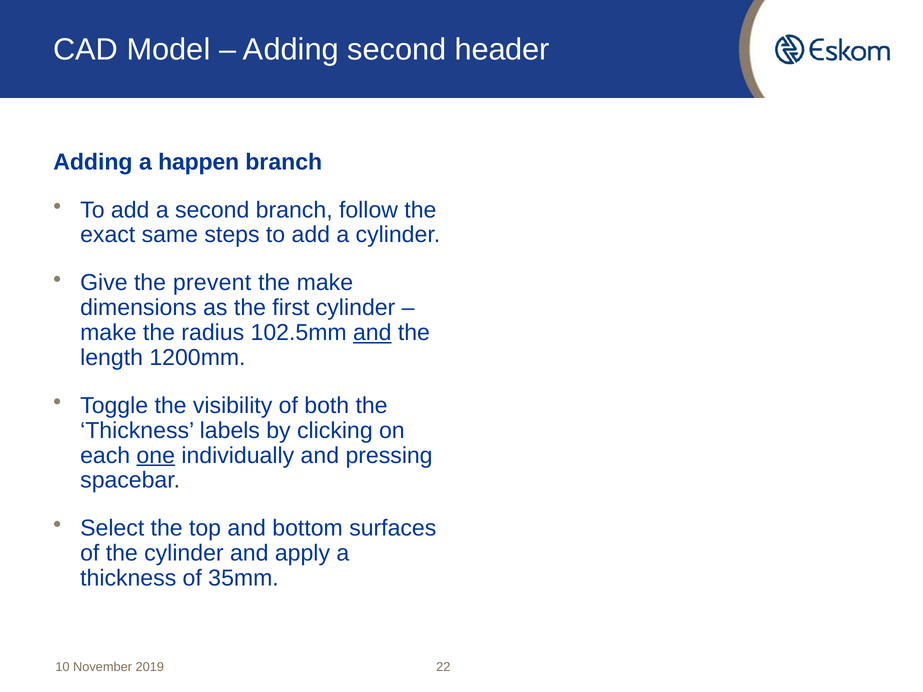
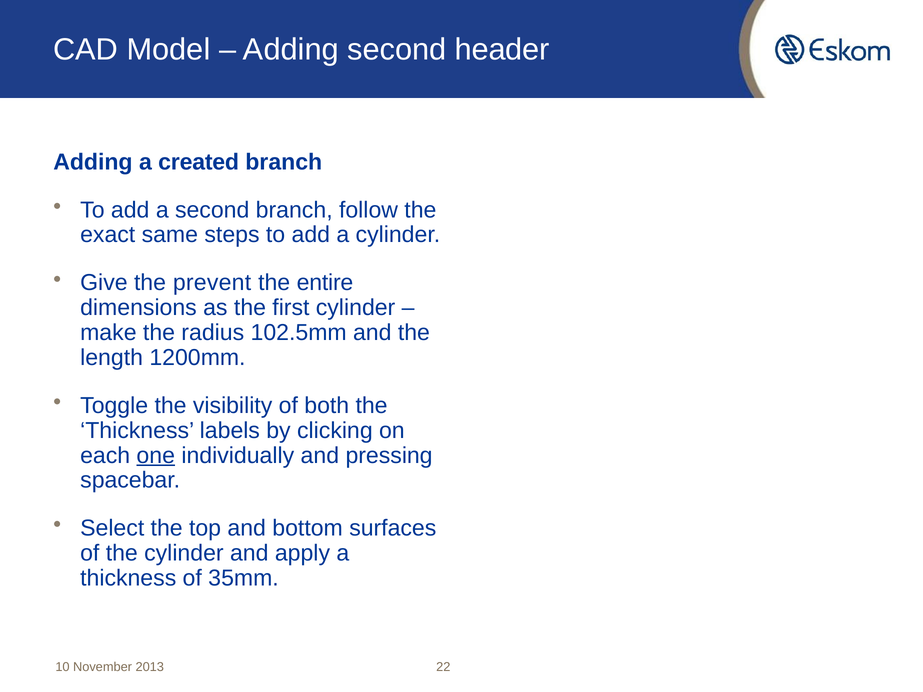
happen: happen -> created (199, 162)
the make: make -> entire (325, 283)
and underline: present -> none (372, 333)
2019: 2019 -> 2013 (150, 667)
